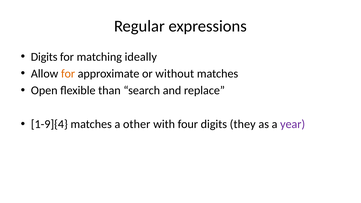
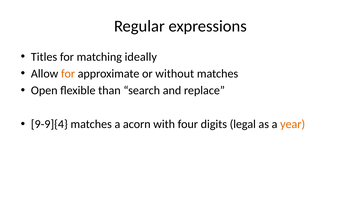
Digits: Digits -> Titles (44, 57)
1-9]{4: 1-9]{4 -> 9-9]{4 (49, 124)
other: other -> acorn (137, 124)
they: they -> legal (243, 124)
year colour: purple -> orange (293, 124)
